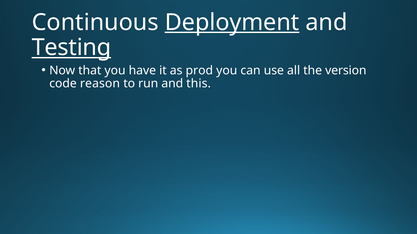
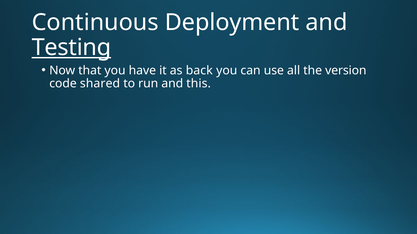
Deployment underline: present -> none (232, 22)
prod: prod -> back (199, 71)
reason: reason -> shared (100, 84)
